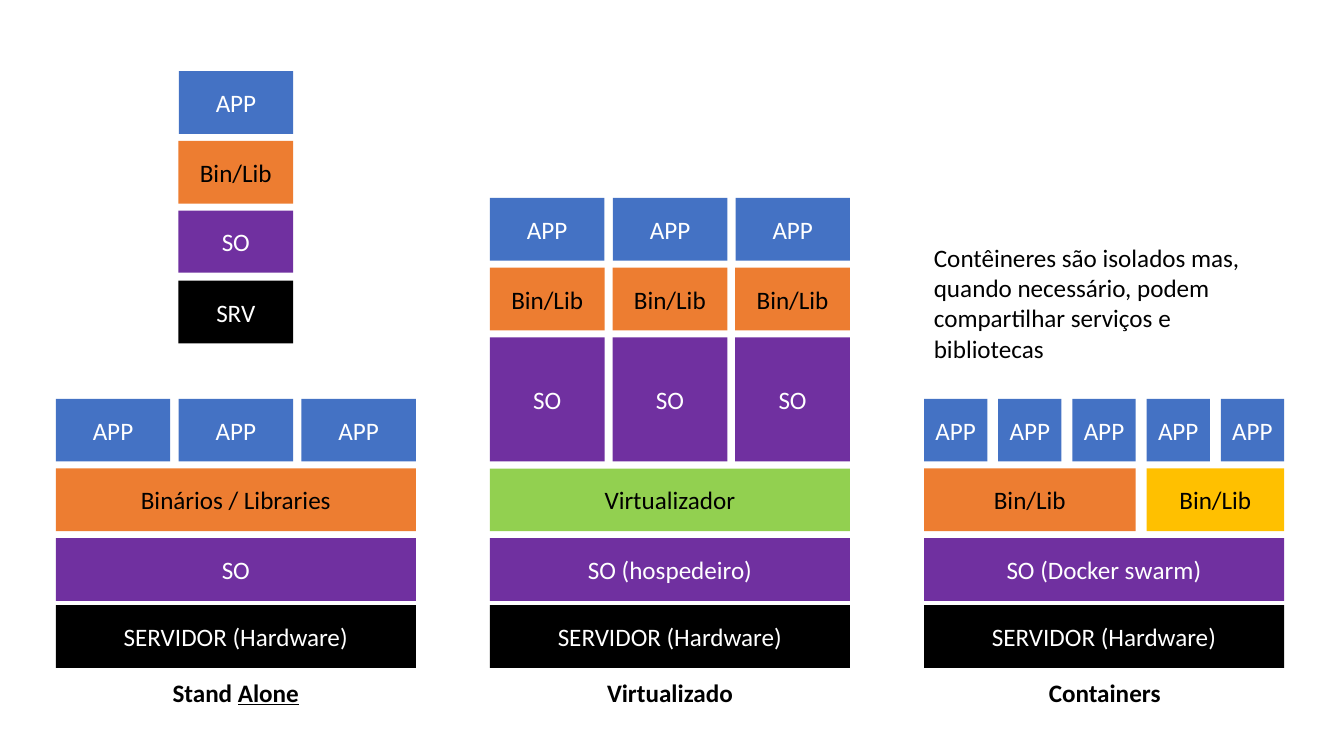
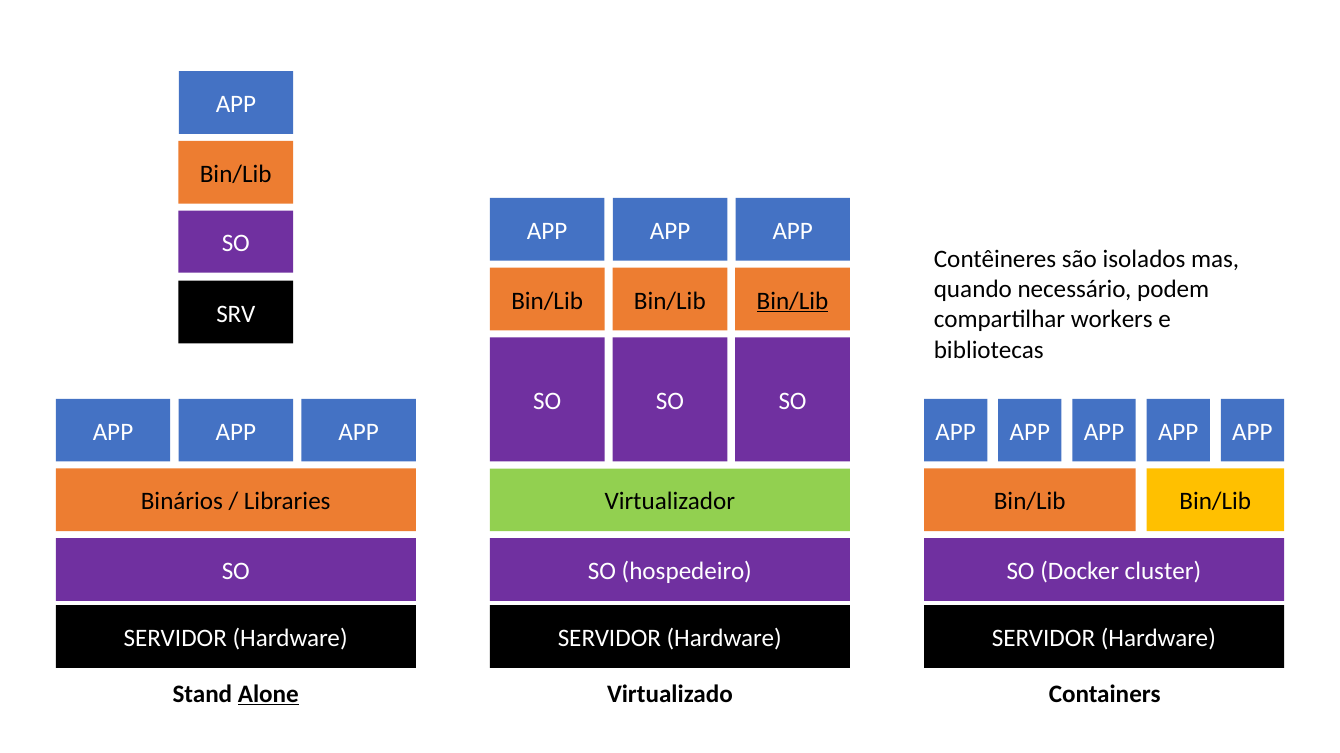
Bin/Lib underline: none -> present (792, 301)
serviços: serviços -> workers (1112, 320)
swarm: swarm -> cluster (1163, 572)
